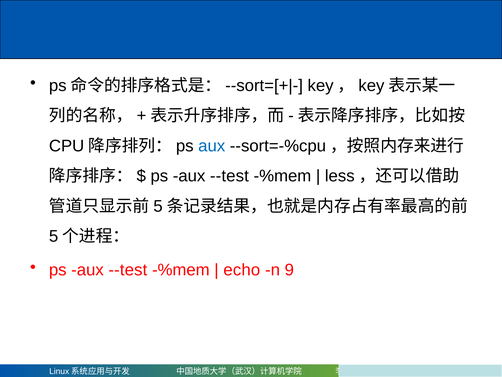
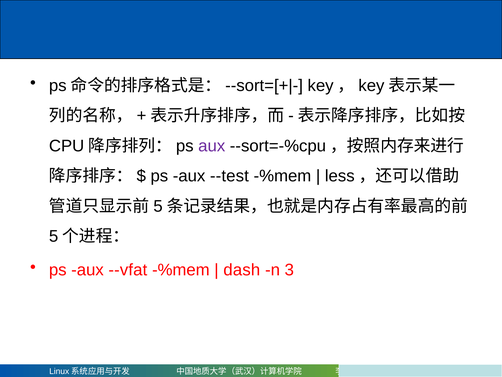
aux colour: blue -> purple (212, 146)
--test: --test -> --vfat (128, 270)
echo: echo -> dash (242, 270)
9: 9 -> 3 (289, 270)
